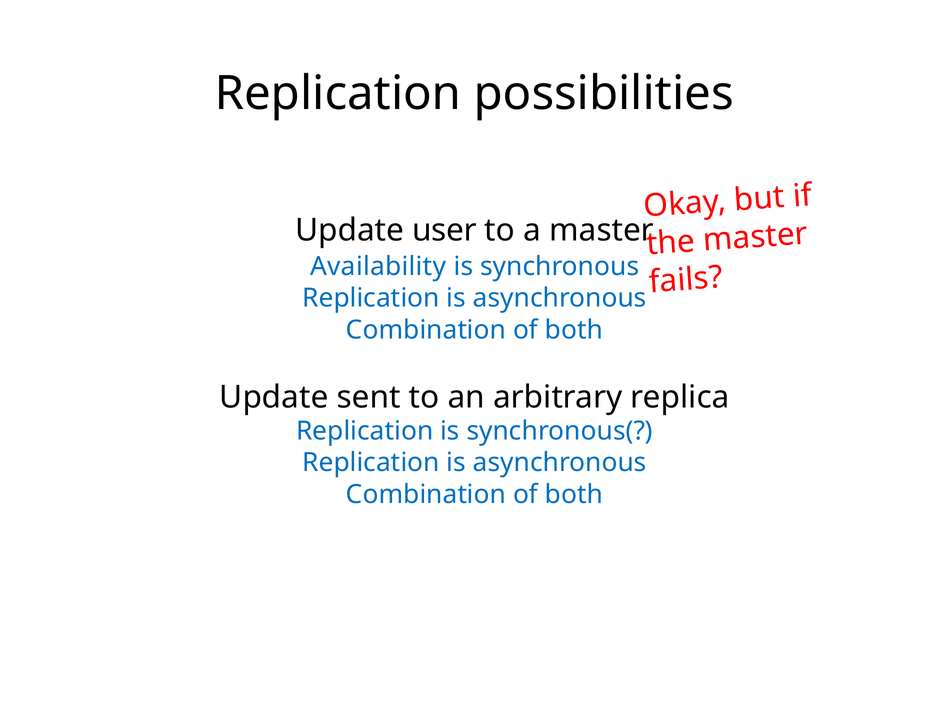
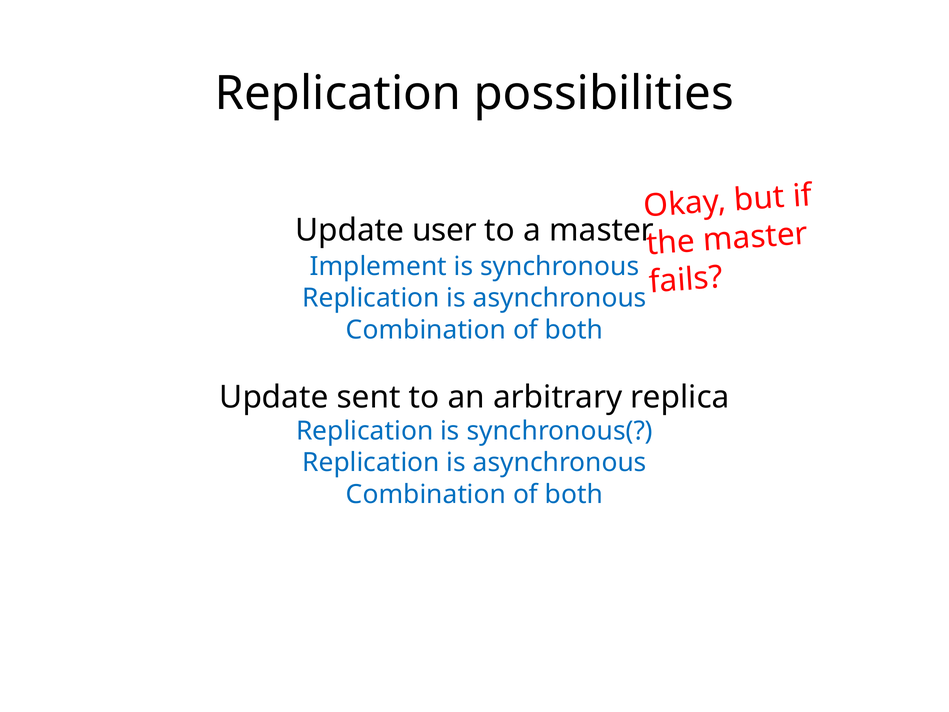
Availability: Availability -> Implement (378, 266)
